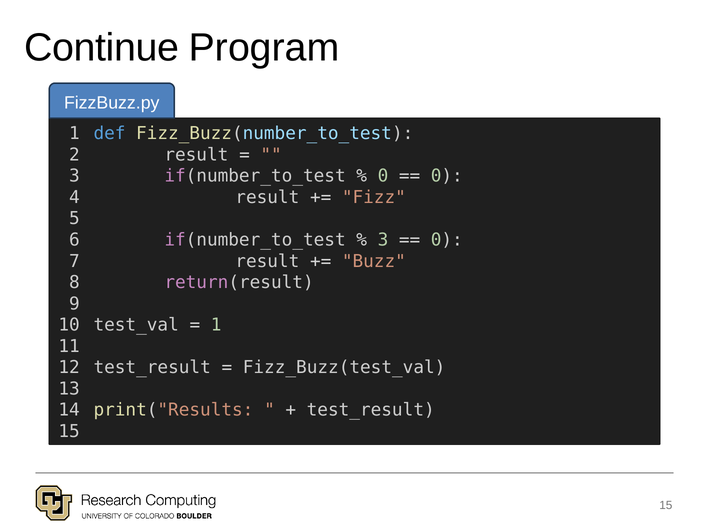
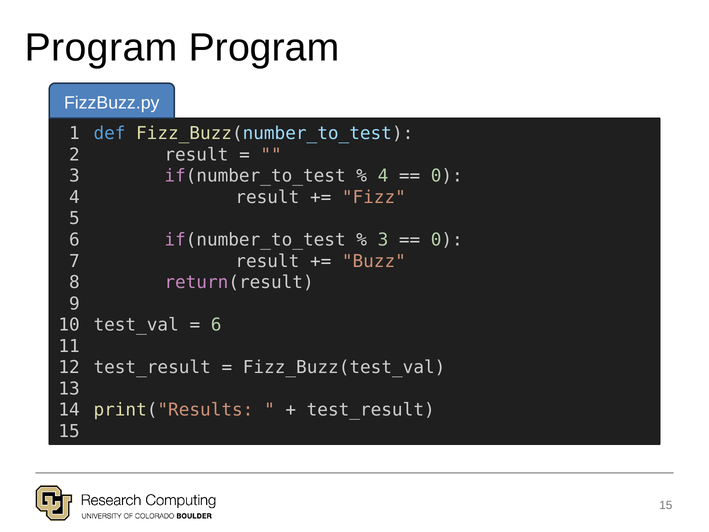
Continue: Continue -> Program (101, 48)
0: 0 -> 4 (383, 176)
1: 1 -> 6 (216, 325)
